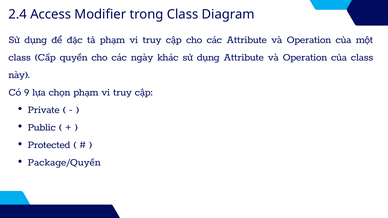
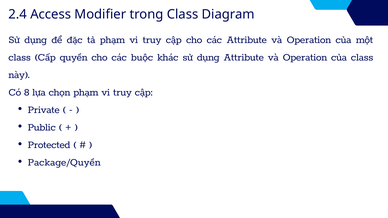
ngày: ngày -> buộc (142, 57)
9: 9 -> 8 (27, 92)
